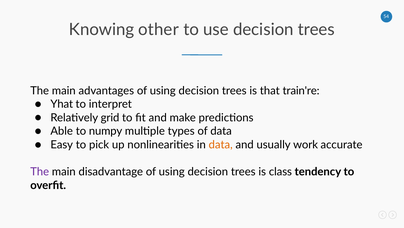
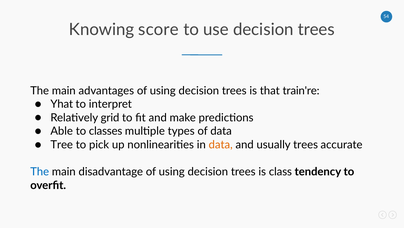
other: other -> score (159, 29)
numpy: numpy -> classes (106, 131)
Easy: Easy -> Tree (62, 144)
usually work: work -> trees (306, 144)
The colour: purple -> blue (40, 171)
